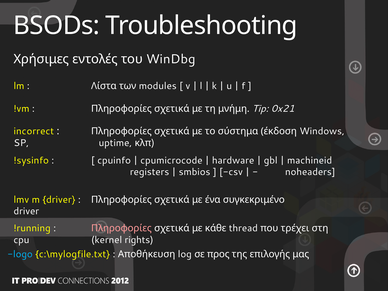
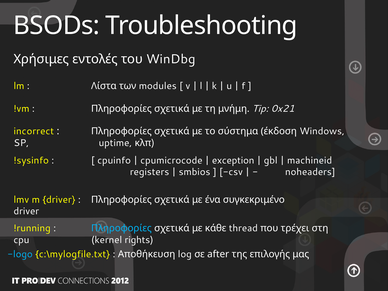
hardware: hardware -> exception (233, 160)
Πληροφορίες colour: pink -> light blue (121, 228)
προς: προς -> after (218, 254)
